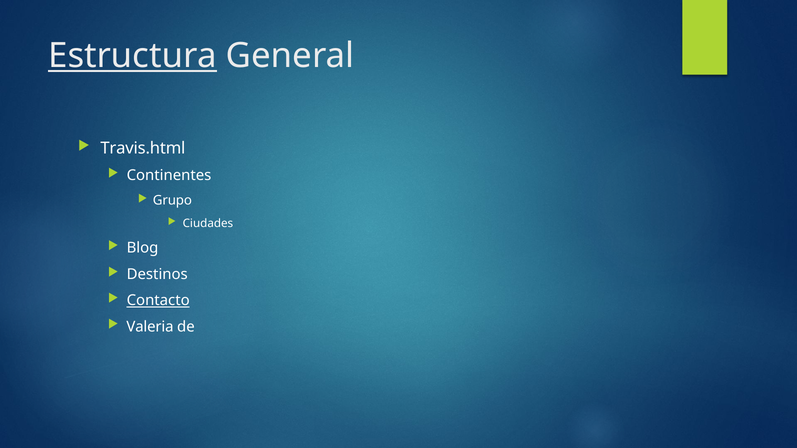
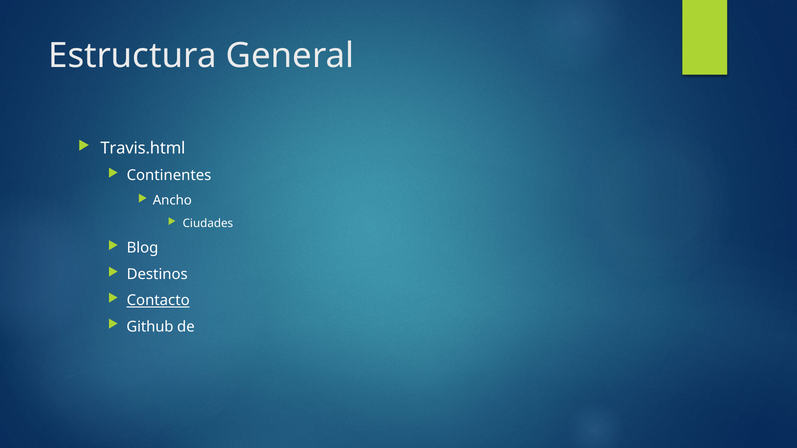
Estructura underline: present -> none (133, 56)
Grupo: Grupo -> Ancho (172, 201)
Valeria: Valeria -> Github (150, 327)
